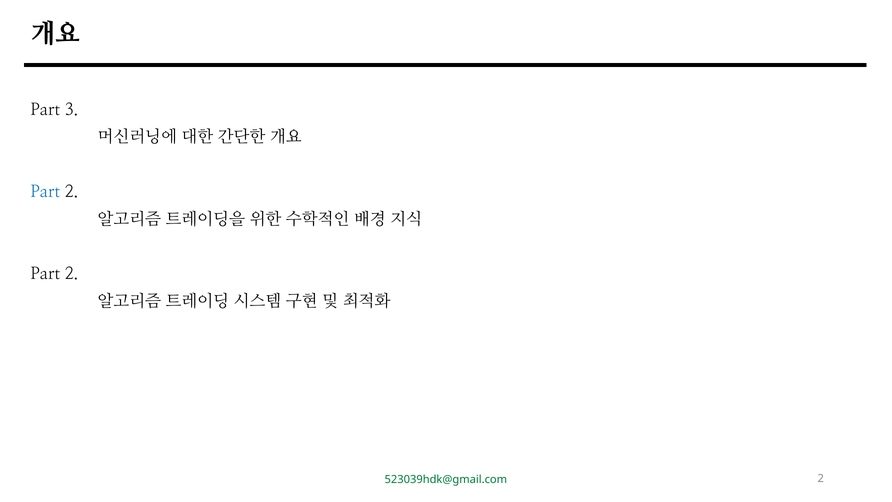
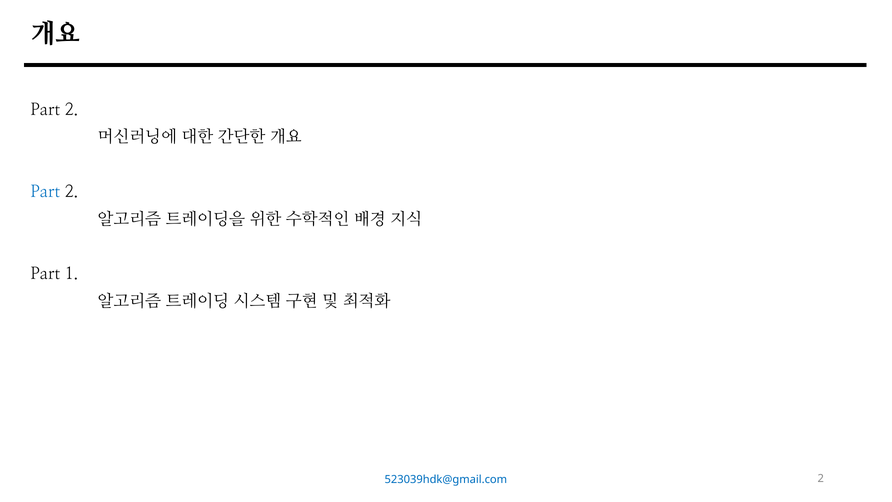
3: 3 -> 2 (71, 110)
2: 2 -> 1 (71, 274)
523039hdk@gmail.com colour: green -> blue (446, 479)
